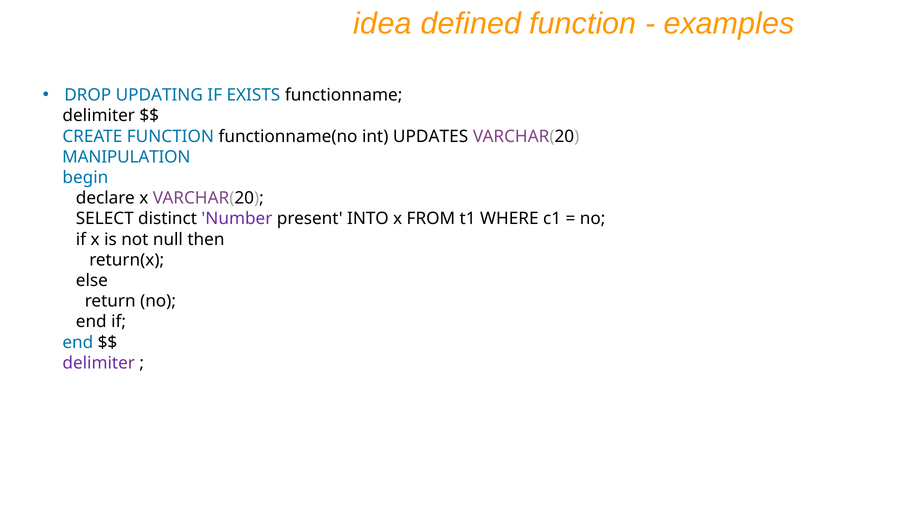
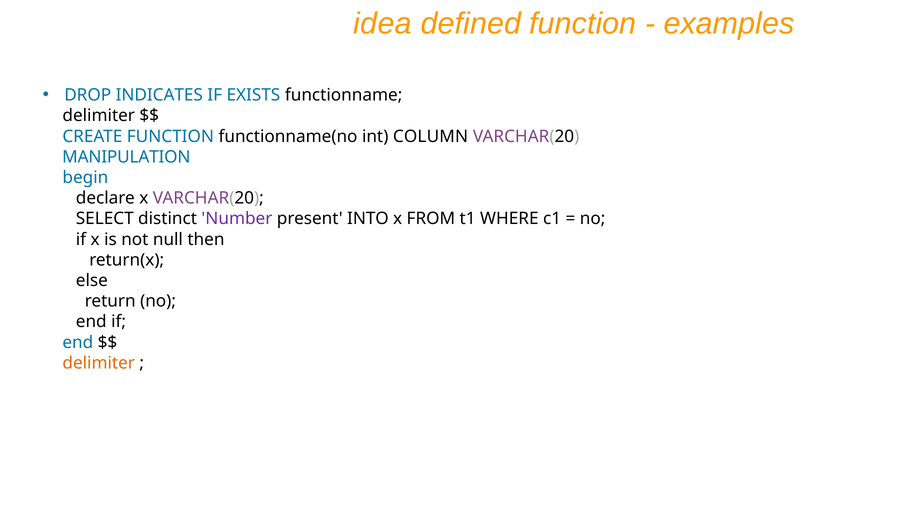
UPDATING: UPDATING -> INDICATES (159, 95)
UPDATES: UPDATES -> COLUMN (431, 136)
delimiter colour: purple -> orange (99, 363)
